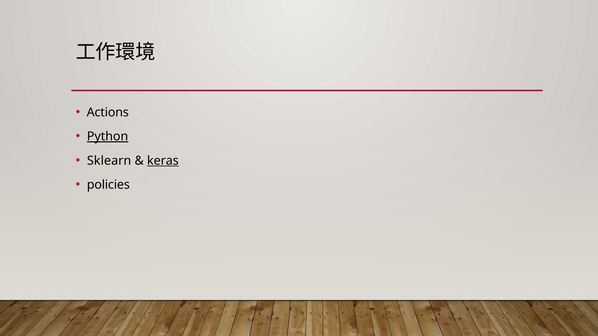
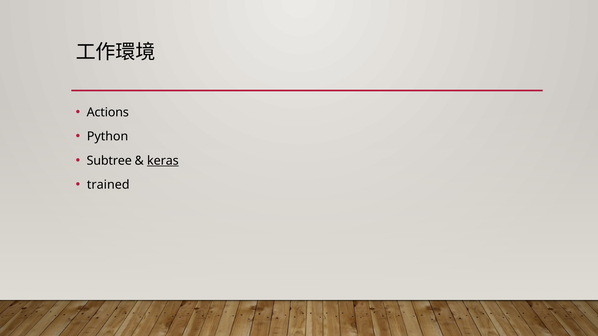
Python underline: present -> none (108, 137)
Sklearn: Sklearn -> Subtree (109, 161)
policies: policies -> trained (108, 185)
